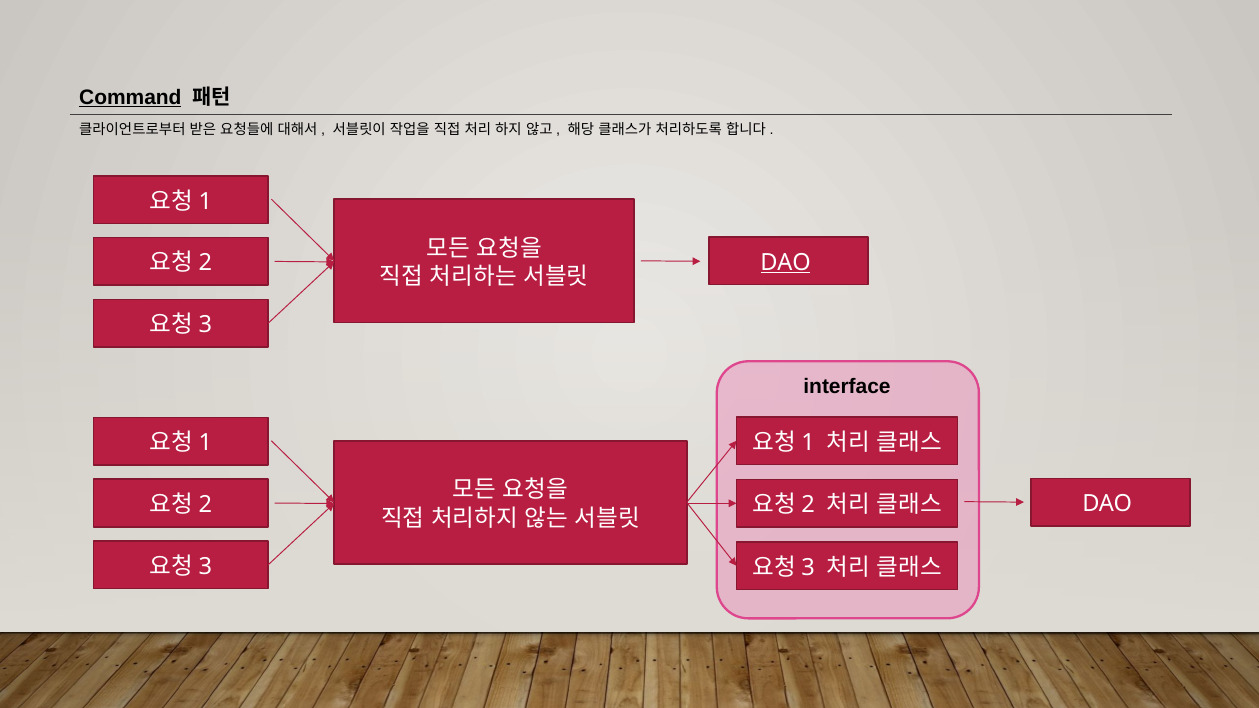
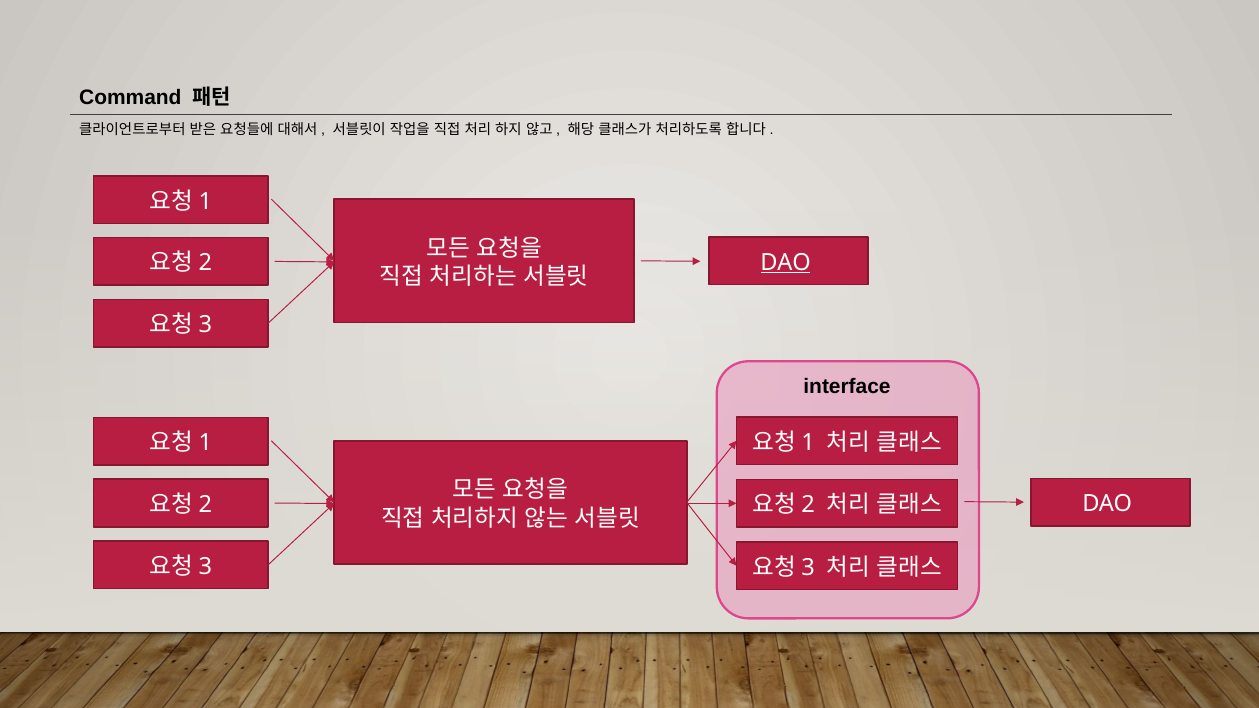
Command underline: present -> none (130, 97)
